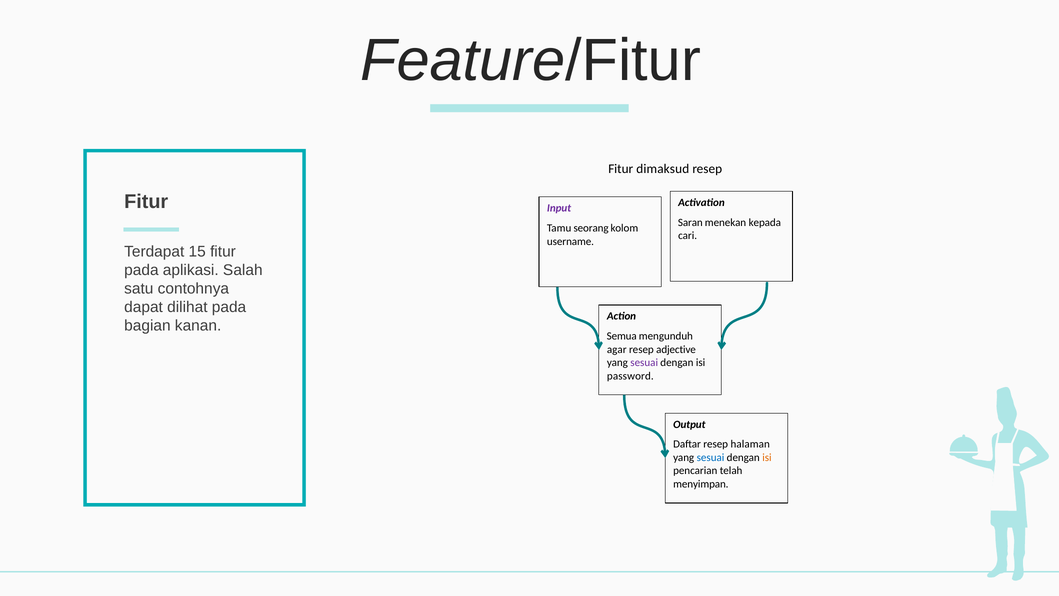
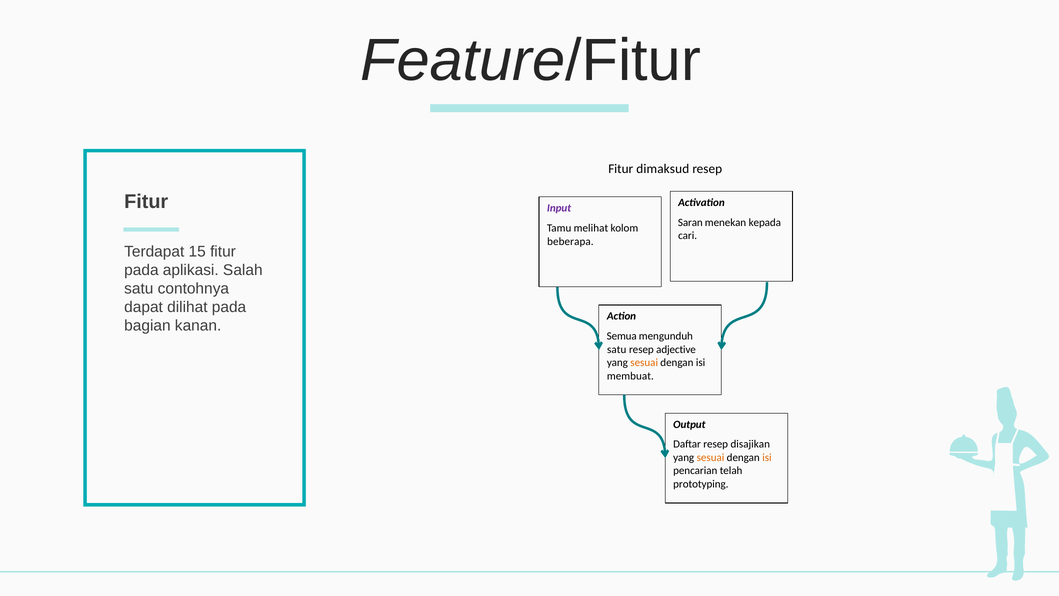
seorang: seorang -> melihat (591, 228)
username: username -> beberapa (570, 241)
agar: agar -> satu (617, 349)
sesuai colour: purple -> orange (644, 363)
password: password -> membuat (630, 376)
halaman: halaman -> disajikan (750, 444)
sesuai colour: blue -> orange (711, 457)
menyimpan: menyimpan -> prototyping (701, 484)
